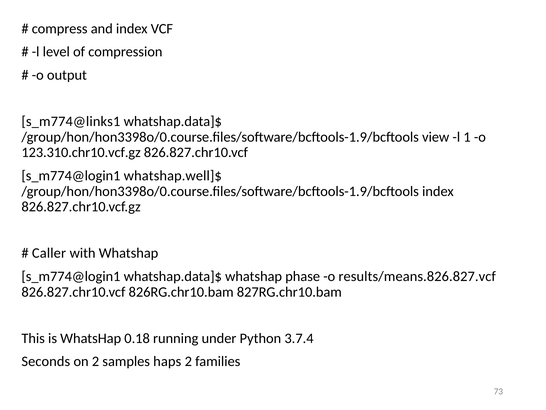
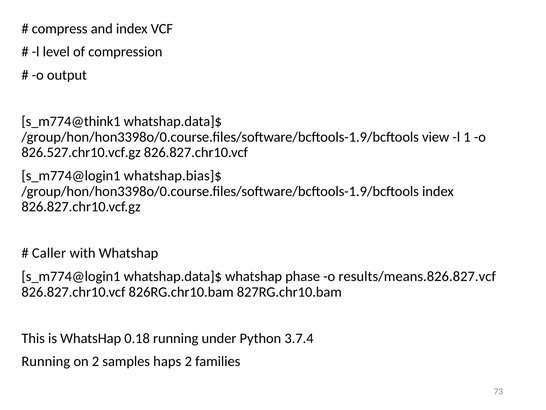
s_m774@links1: s_m774@links1 -> s_m774@think1 (71, 121)
123.310.chr10.vcf.gz: 123.310.chr10.vcf.gz -> 826.527.chr10.vcf.gz (81, 152)
whatshap.well]$: whatshap.well]$ -> whatshap.bias]$ (173, 175)
Seconds: Seconds -> Running (46, 361)
